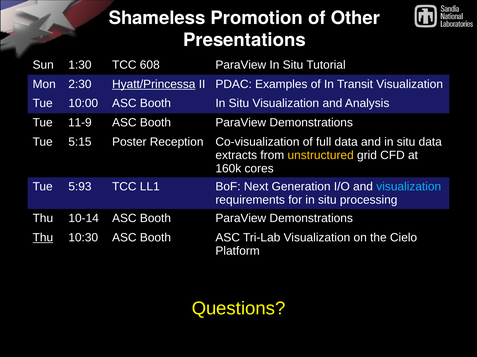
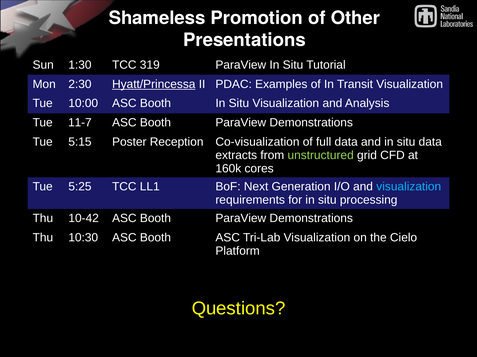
608: 608 -> 319 (150, 65)
11-9: 11-9 -> 11-7 (80, 123)
unstructured colour: yellow -> light green (321, 156)
5:93: 5:93 -> 5:25 (80, 187)
10-14: 10-14 -> 10-42 (84, 219)
Thu underline: present -> none (43, 238)
